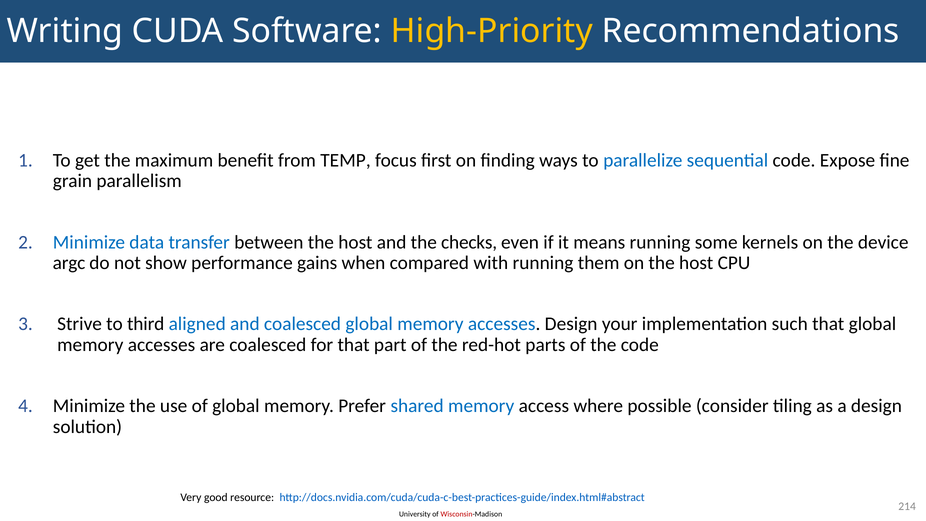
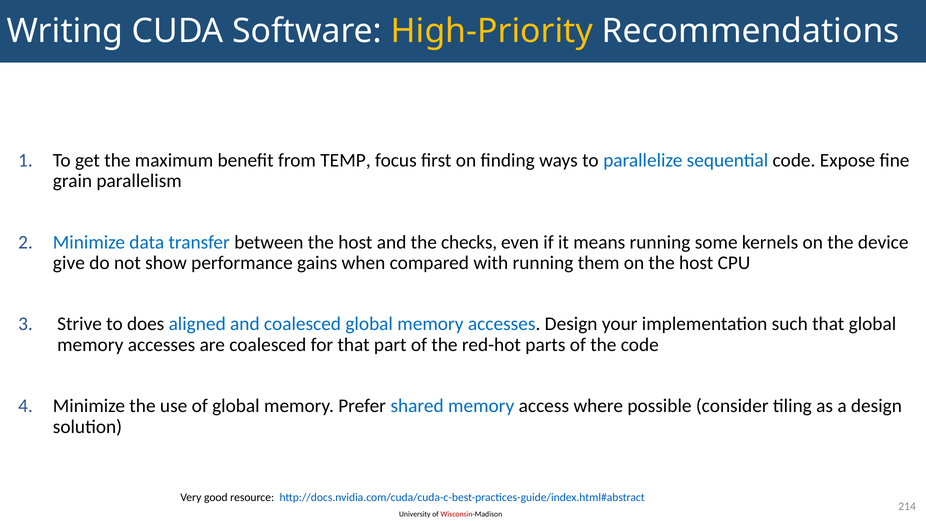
argc: argc -> give (69, 263)
third: third -> does (146, 324)
